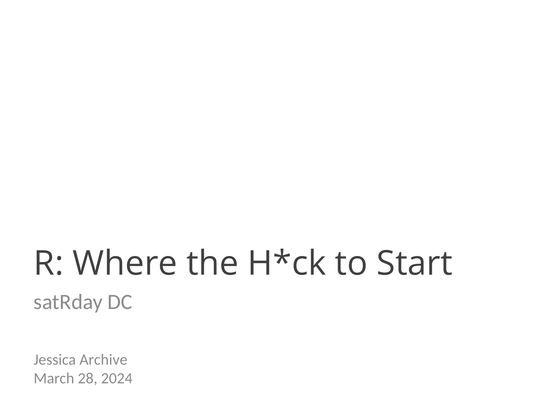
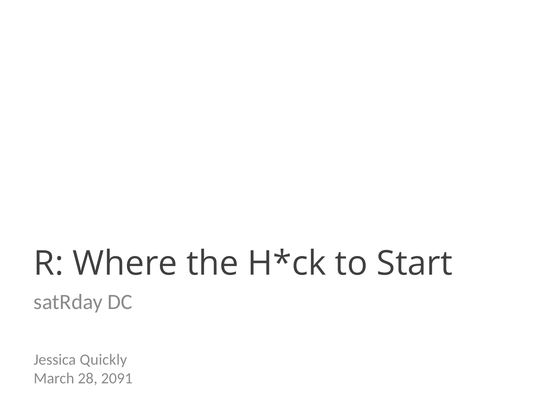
Archive: Archive -> Quickly (103, 360)
2024: 2024 -> 2091 (117, 378)
